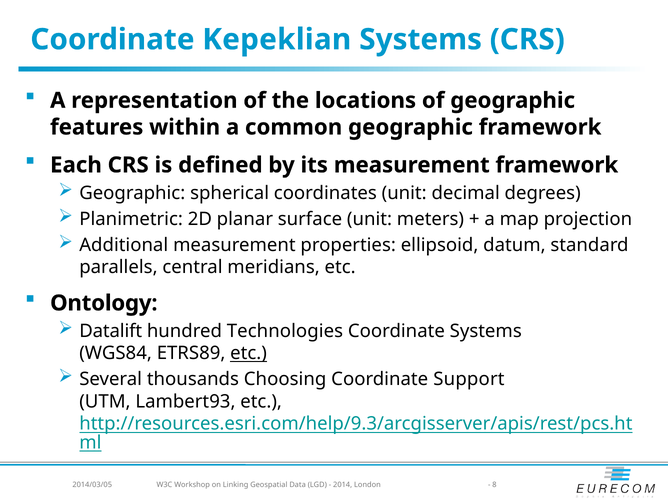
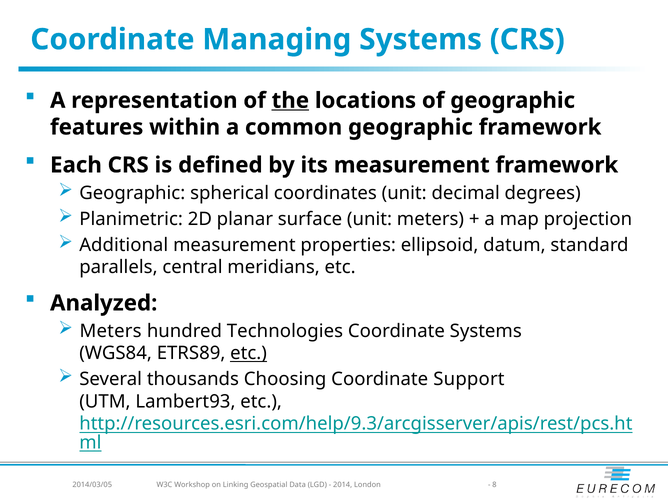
Kepeklian: Kepeklian -> Managing (277, 40)
the underline: none -> present (290, 100)
Ontology: Ontology -> Analyzed (104, 303)
Datalift: Datalift -> Meters (111, 331)
